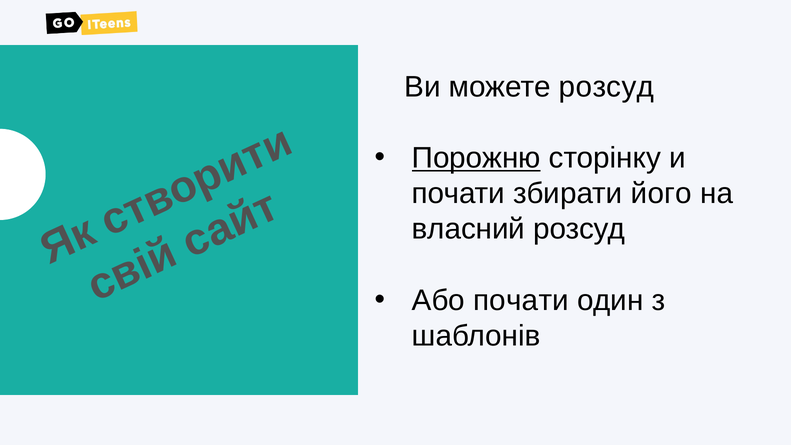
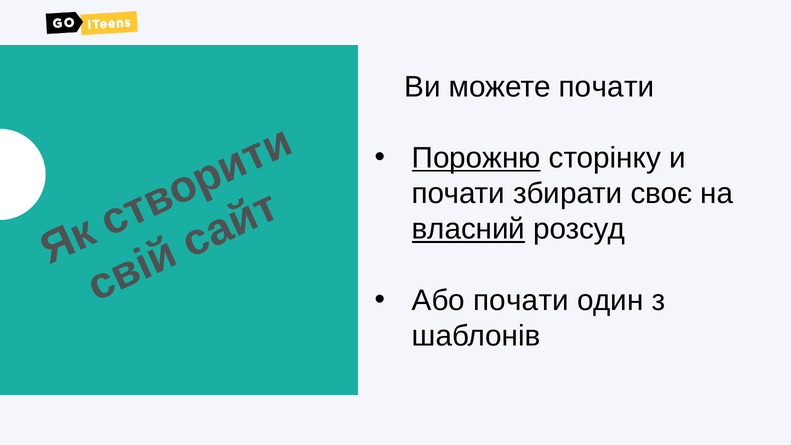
можете розсуд: розсуд -> почати (607, 87)
його: його -> своє (662, 194)
власний underline: none -> present (468, 229)
